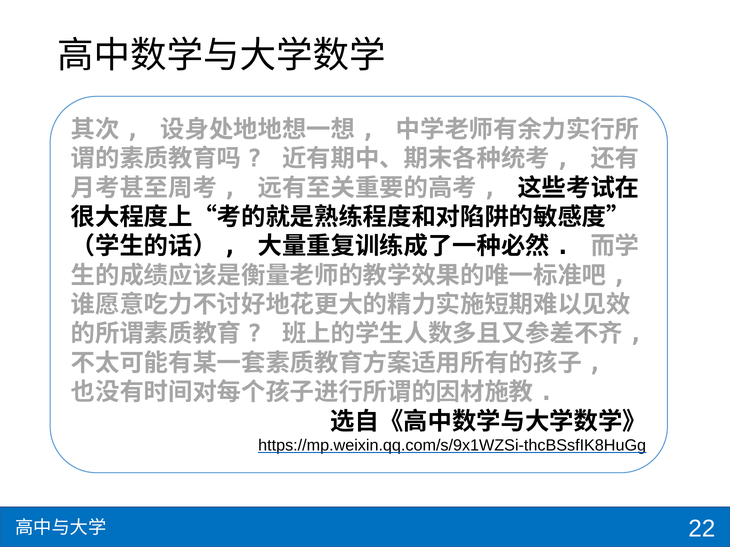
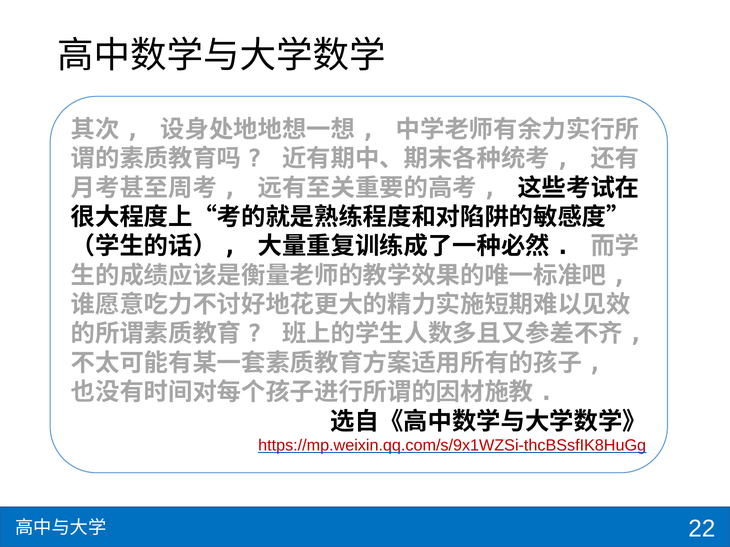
https://mp.weixin.qq.com/s/9x1WZSi-thcBSsfIK8HuGg colour: black -> red (452, 446)
